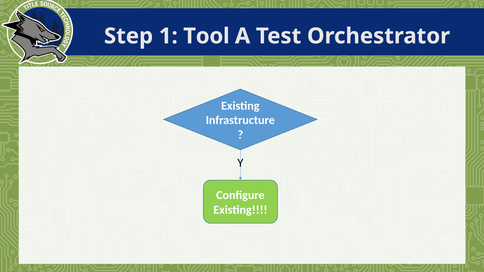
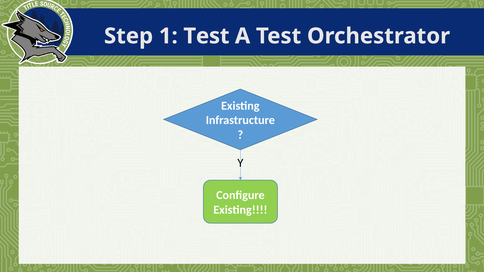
1 Tool: Tool -> Test (206, 36)
